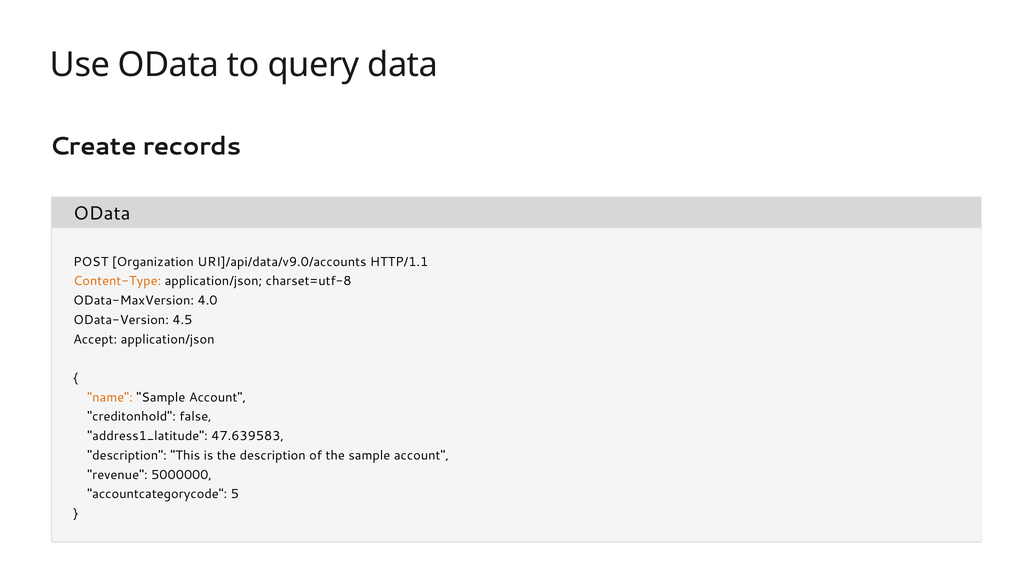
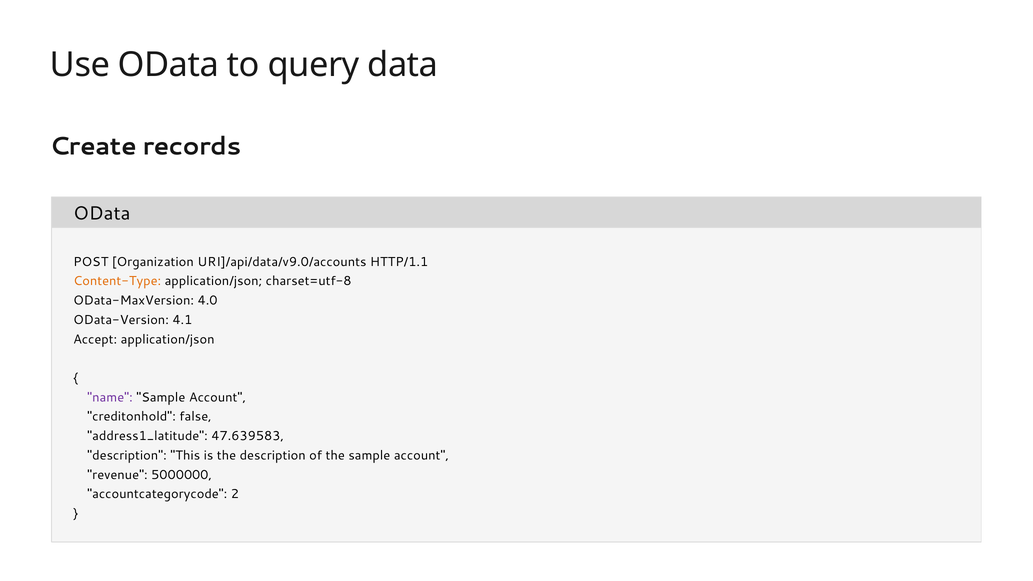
4.5: 4.5 -> 4.1 (182, 320)
name colour: orange -> purple (110, 397)
5: 5 -> 2 (235, 494)
